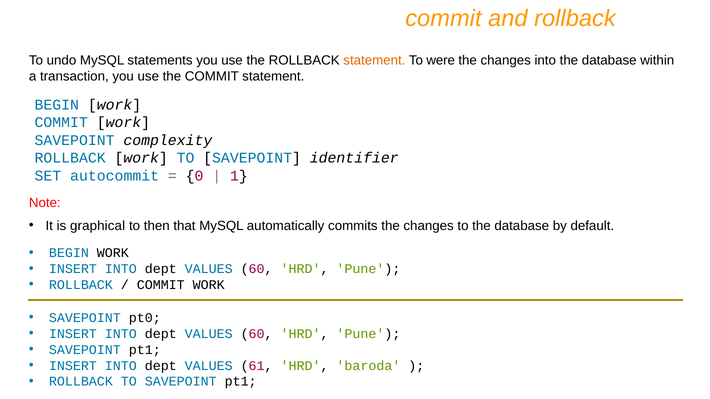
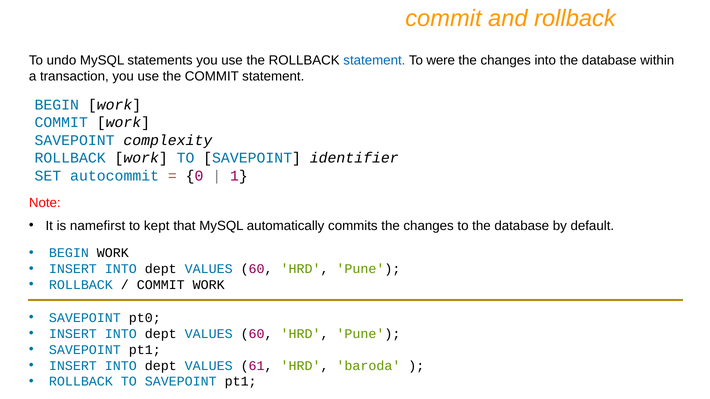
statement colour: orange -> blue (374, 60)
graphical: graphical -> namefirst (98, 226)
then: then -> kept (157, 226)
